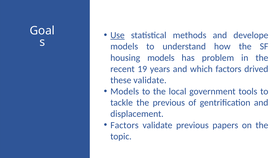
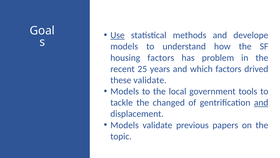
housing models: models -> factors (161, 58)
19: 19 -> 25 (142, 69)
the previous: previous -> changed (169, 102)
and underline: none -> present (261, 102)
Factors: Factors -> Models (125, 125)
